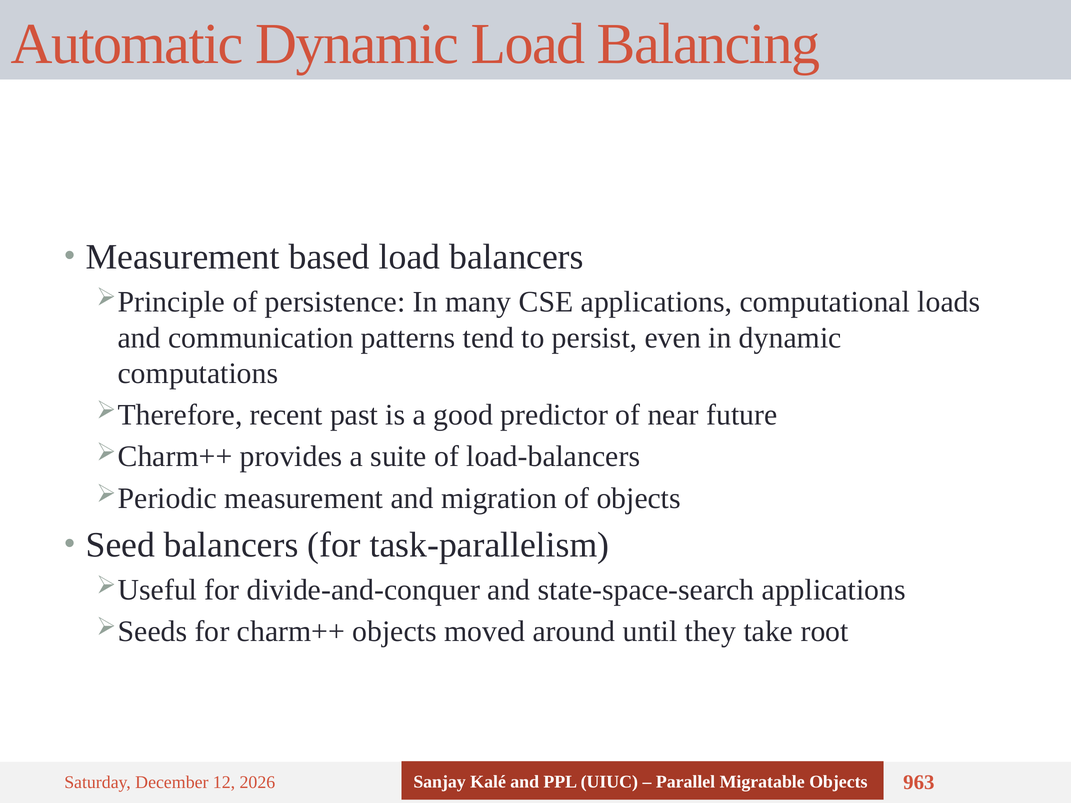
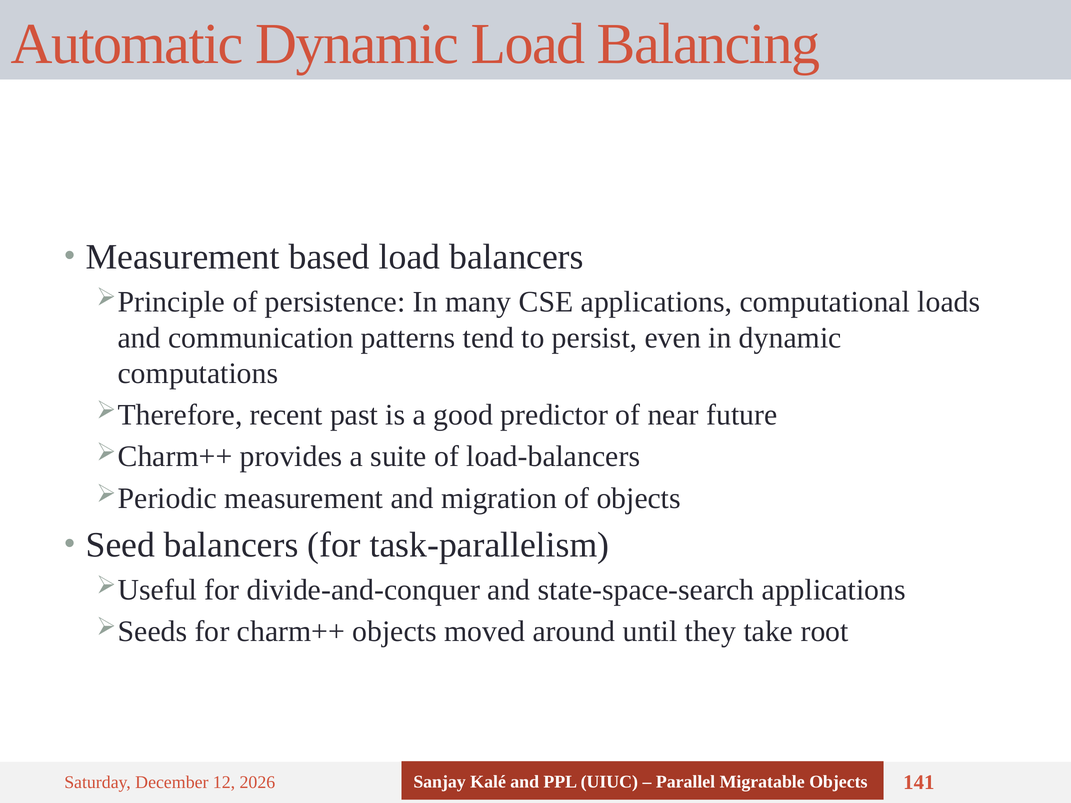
963: 963 -> 141 (919, 783)
